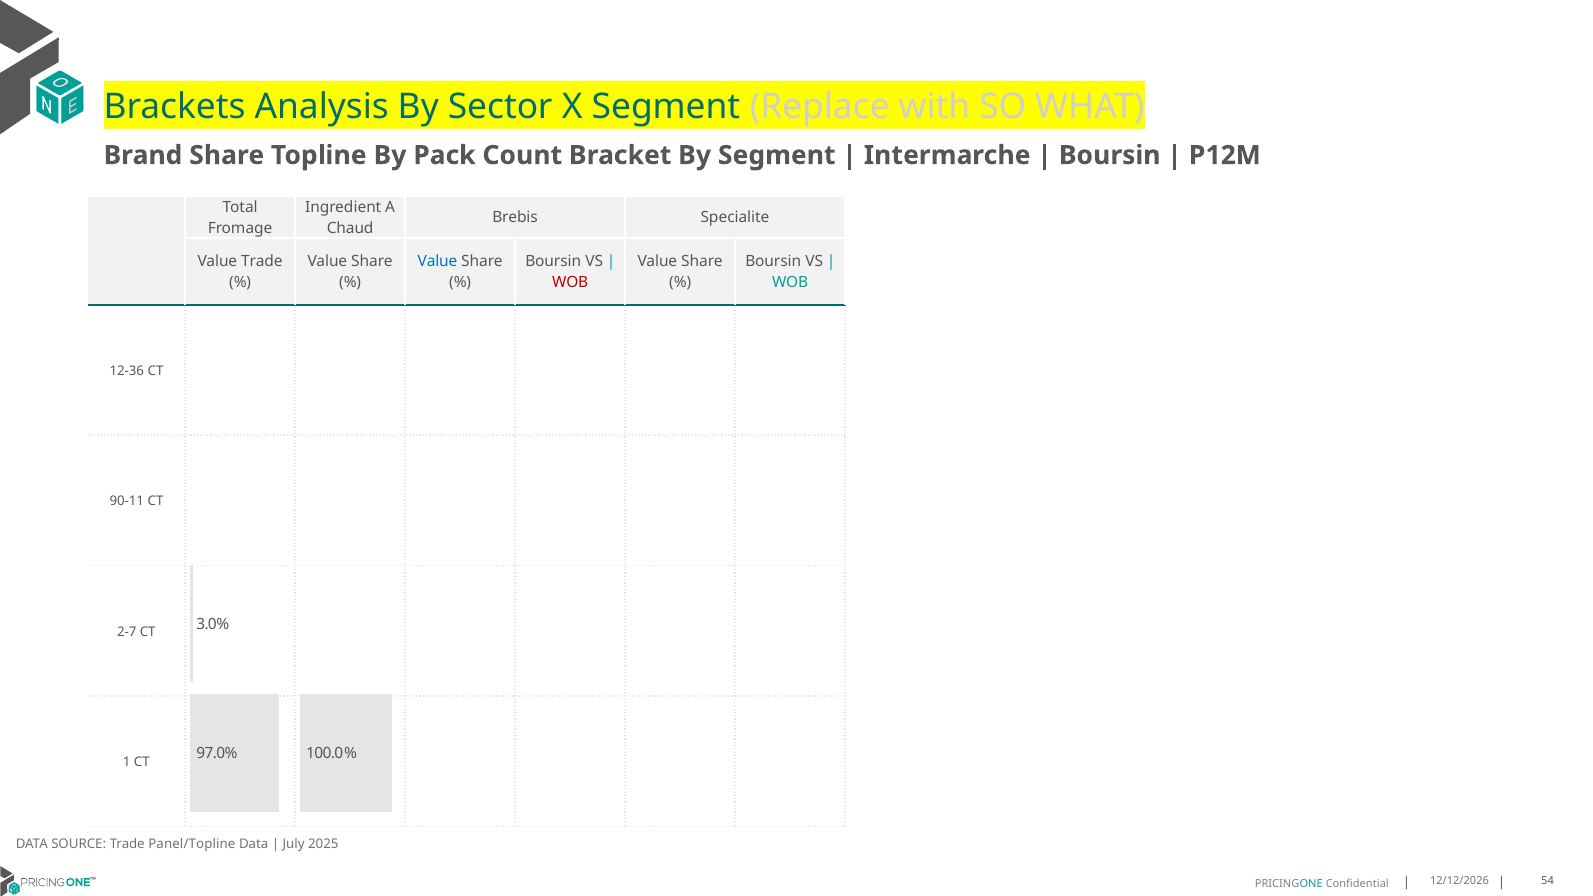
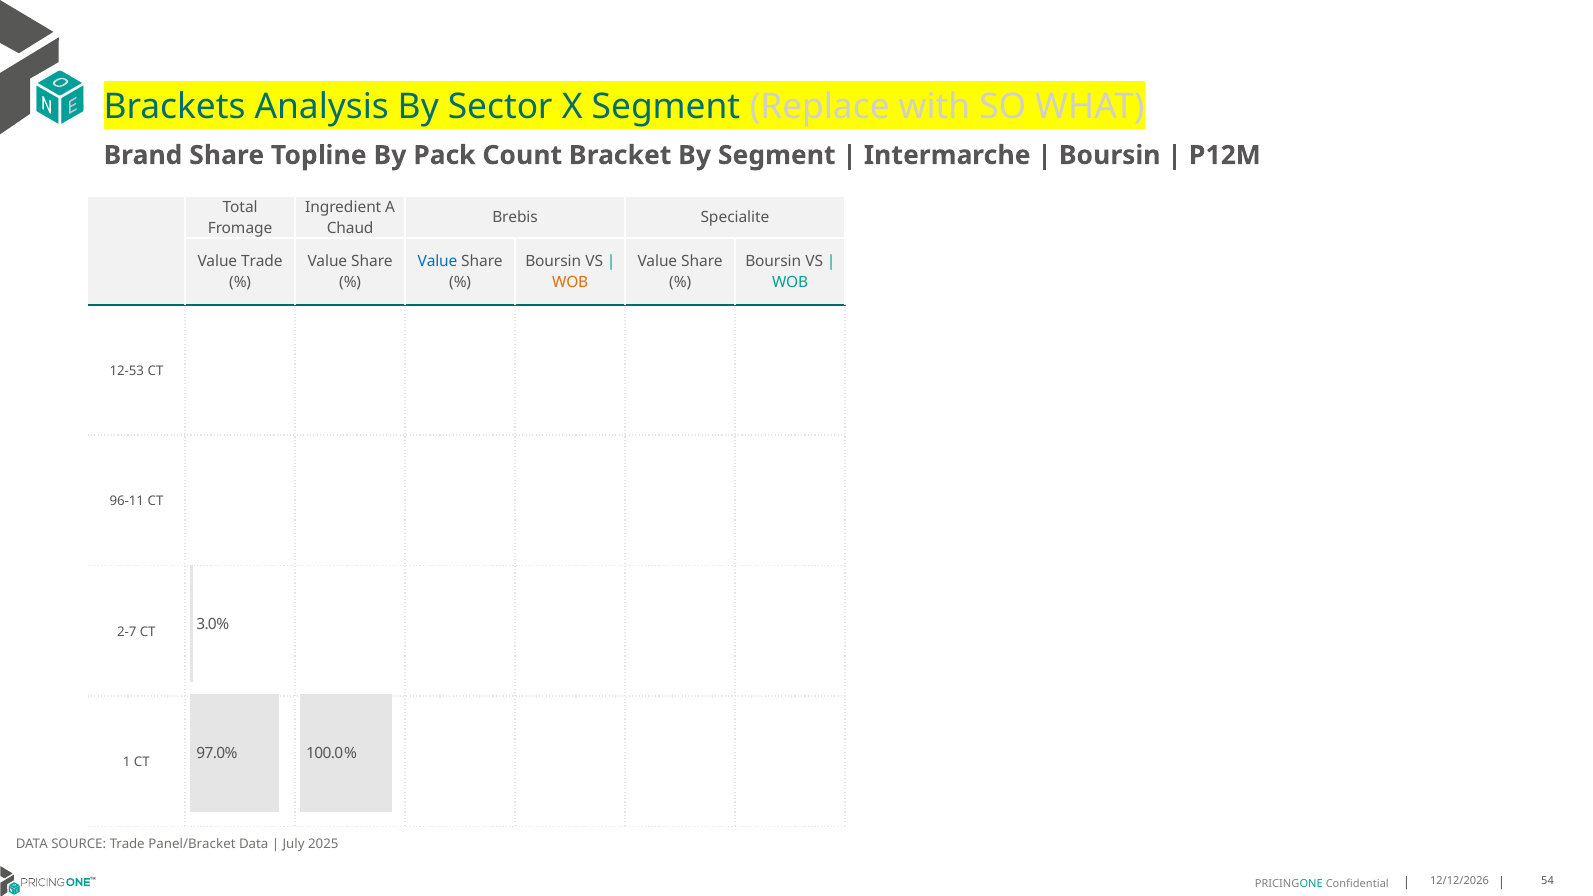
WOB colour: red -> orange (570, 283)
12-36: 12-36 -> 12-53 (127, 371)
90-11: 90-11 -> 96-11 (127, 501)
Panel/Topline: Panel/Topline -> Panel/Bracket (192, 844)
